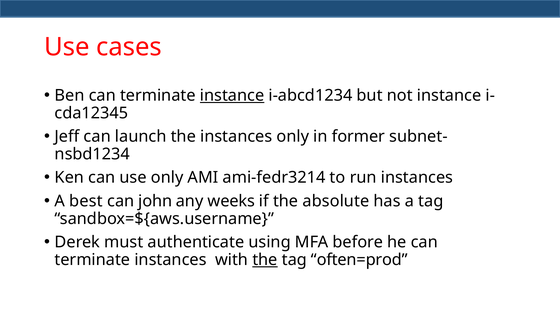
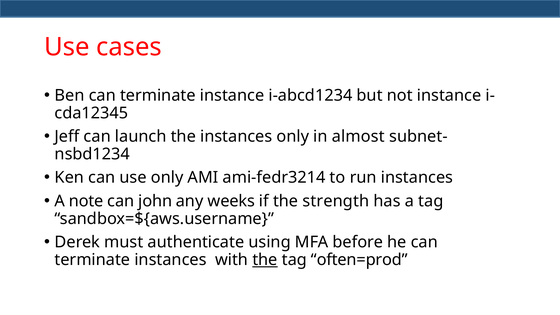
instance underline: present -> none (232, 95)
former: former -> almost (358, 136)
best: best -> note (86, 201)
absolute: absolute -> strength (336, 201)
